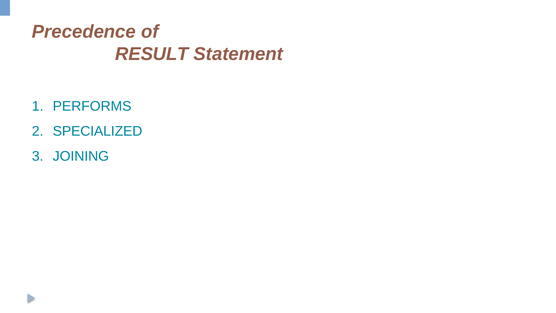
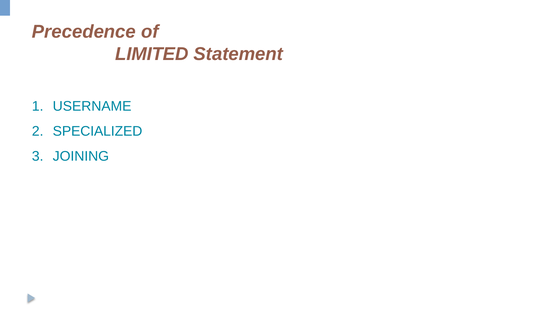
RESULT: RESULT -> LIMITED (152, 54)
PERFORMS: PERFORMS -> USERNAME (92, 106)
